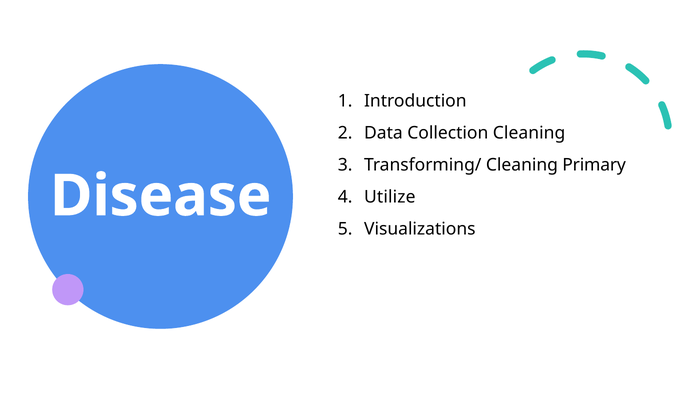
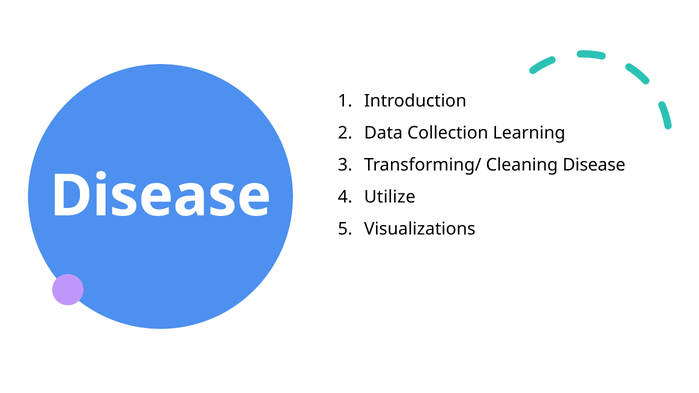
Collection Cleaning: Cleaning -> Learning (529, 133)
Cleaning Primary: Primary -> Disease (594, 165)
